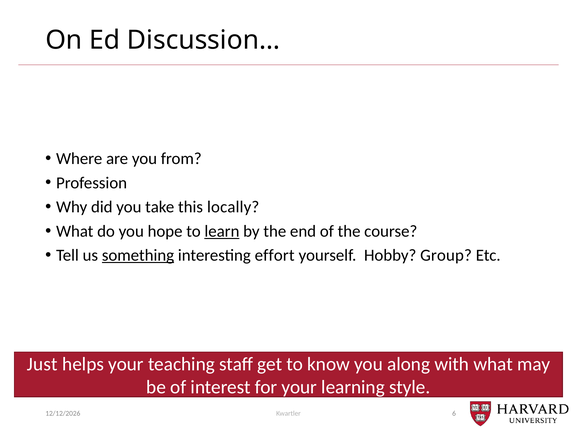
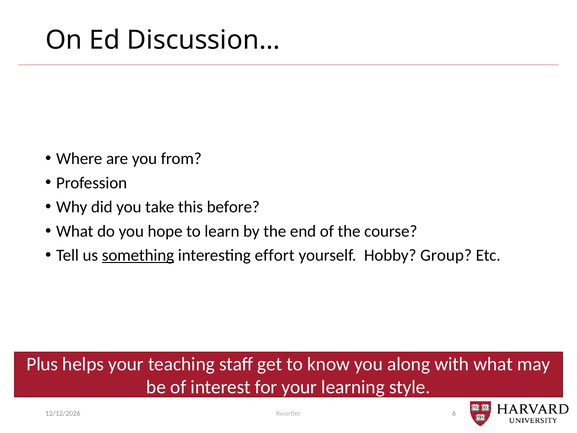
locally: locally -> before (233, 207)
learn underline: present -> none (222, 231)
Just: Just -> Plus (42, 364)
